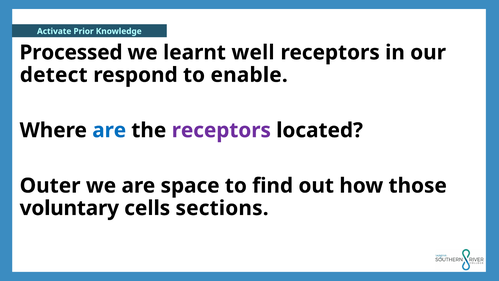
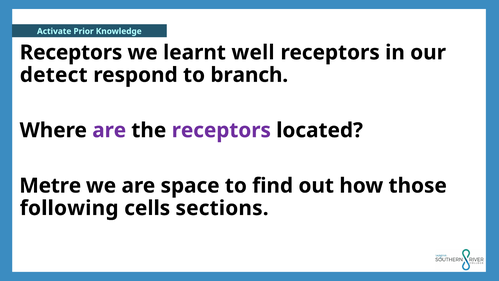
Processed: Processed -> Receptors (71, 52)
enable: enable -> branch (249, 75)
are colour: blue -> purple (109, 130)
Outer: Outer -> Metre (50, 186)
voluntary: voluntary -> following (69, 208)
